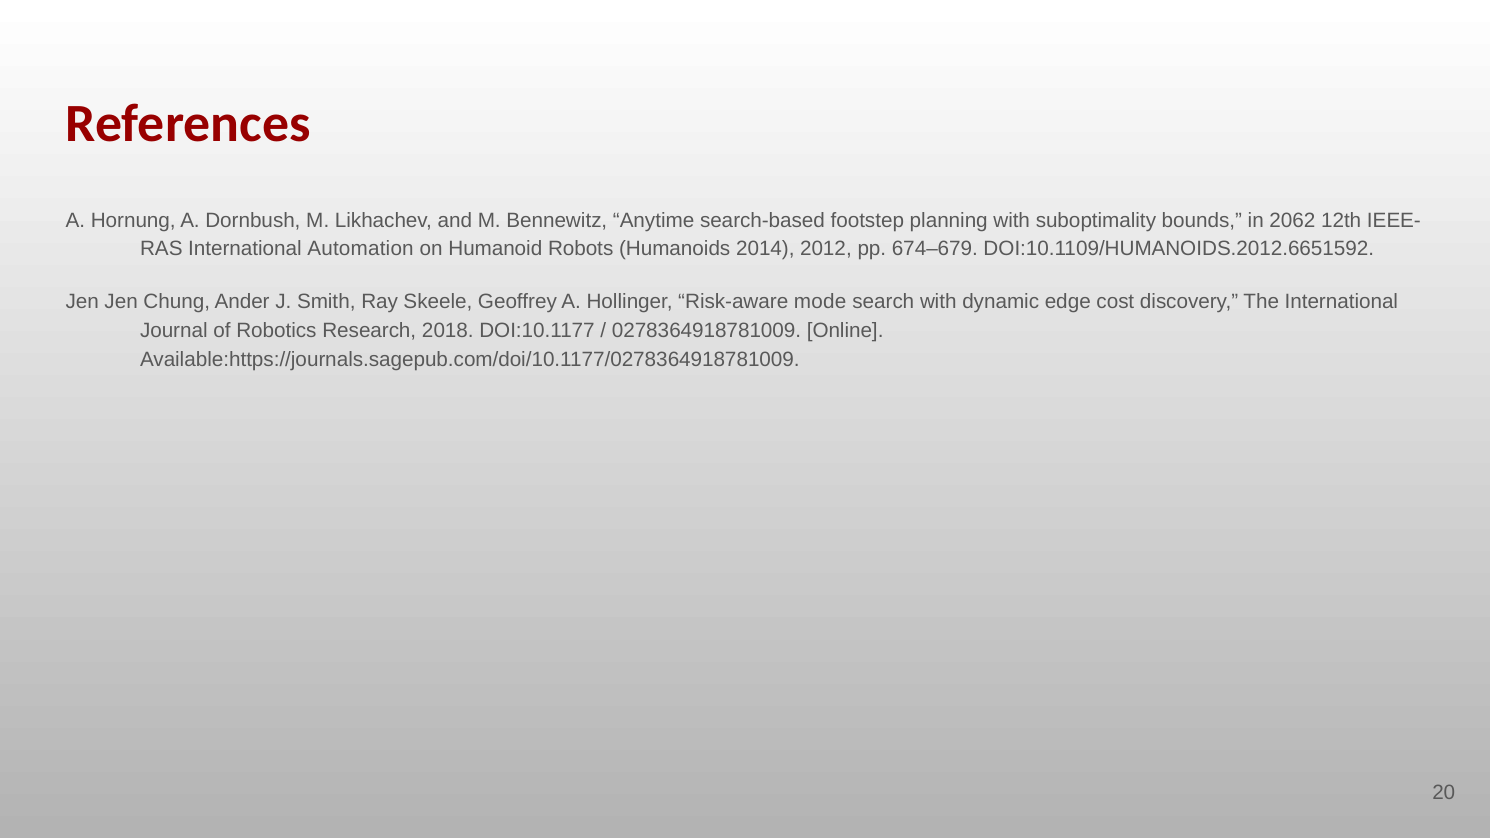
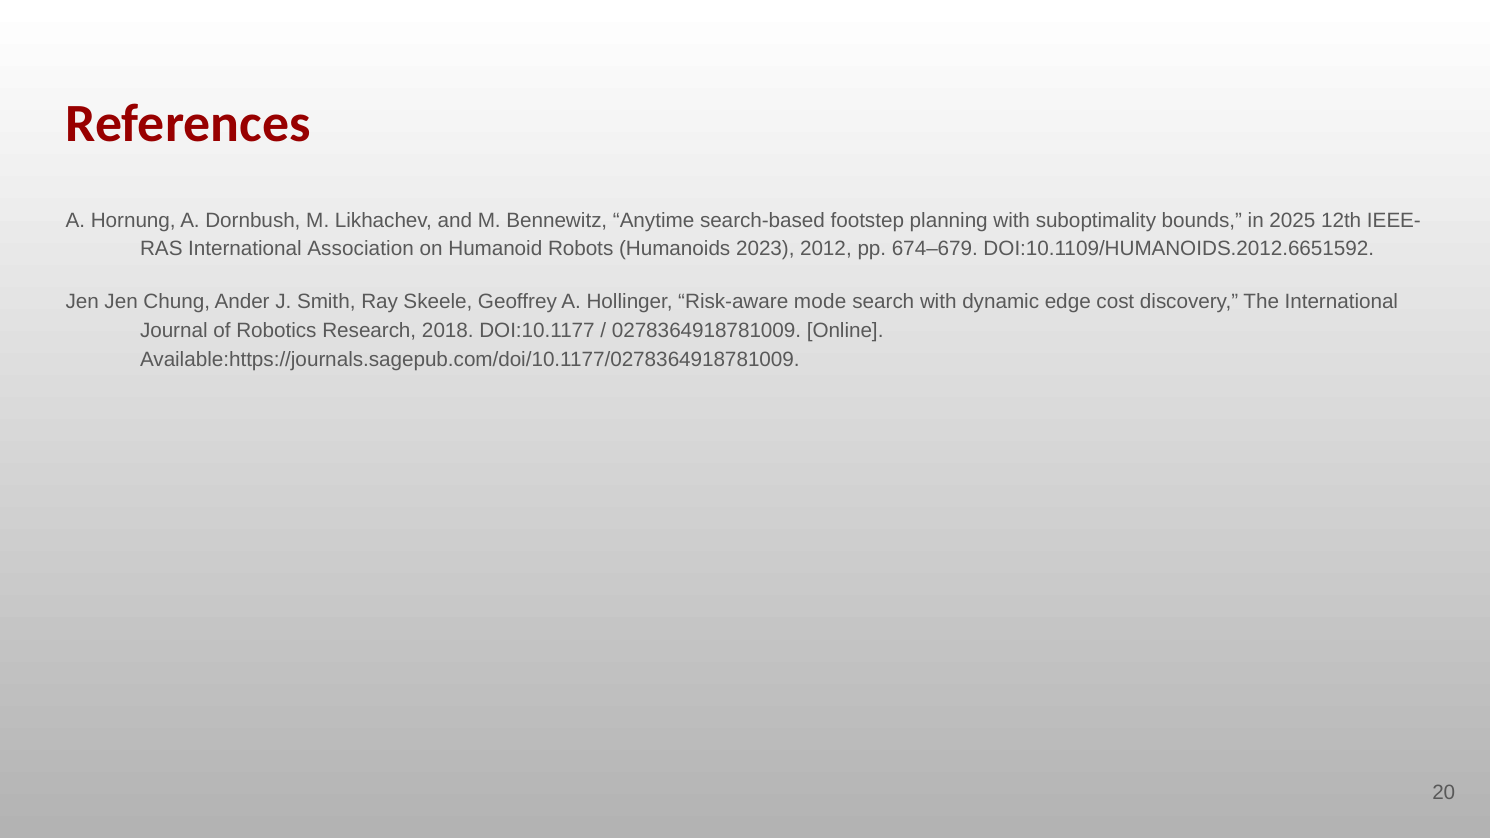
2062: 2062 -> 2025 (1292, 220)
Automation: Automation -> Association (361, 249)
2014: 2014 -> 2023 (765, 249)
